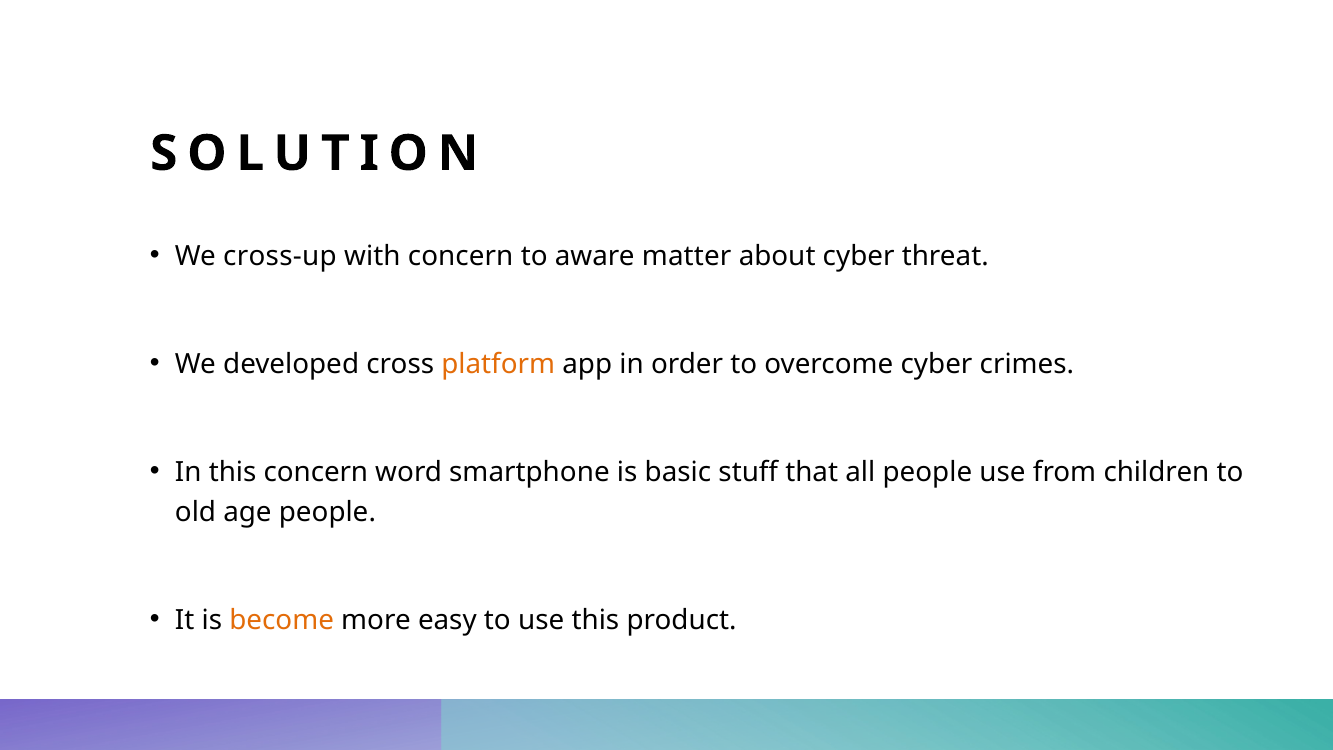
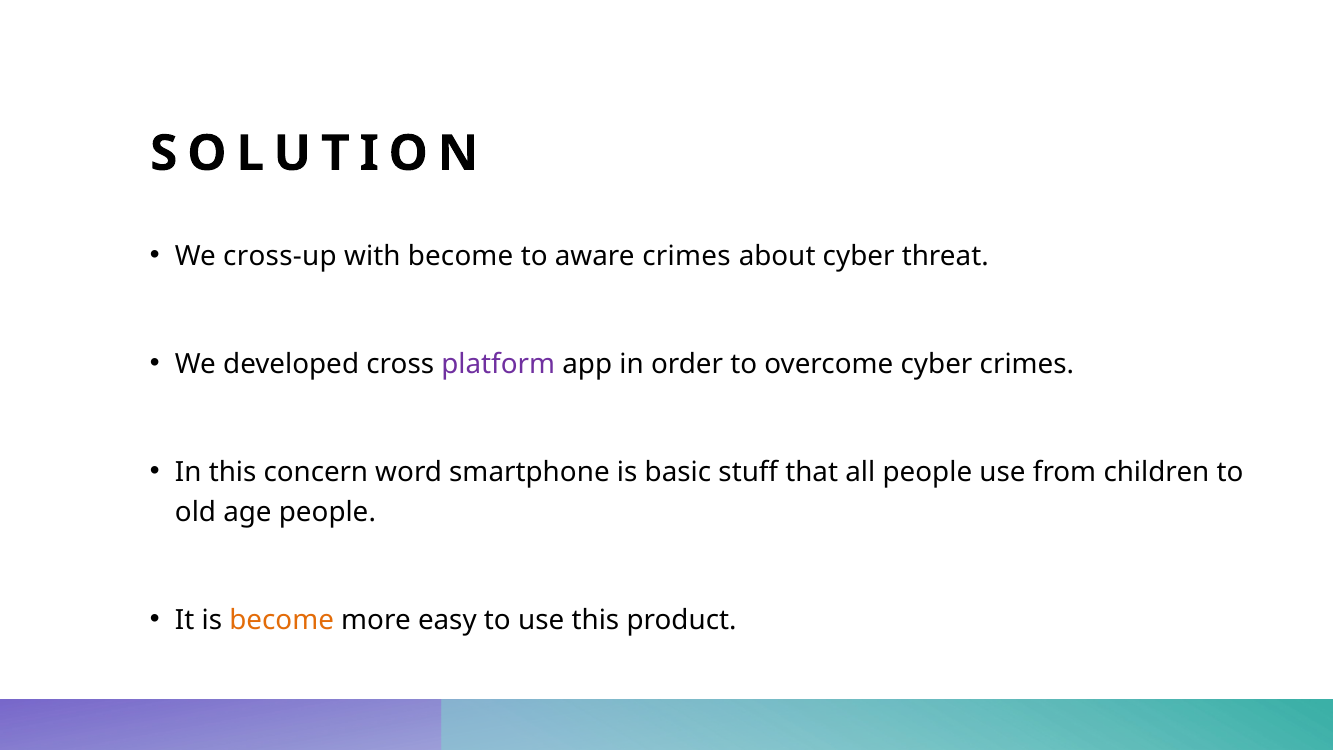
with concern: concern -> become (461, 256)
aware matter: matter -> crimes (687, 256)
platform colour: orange -> purple (498, 364)
